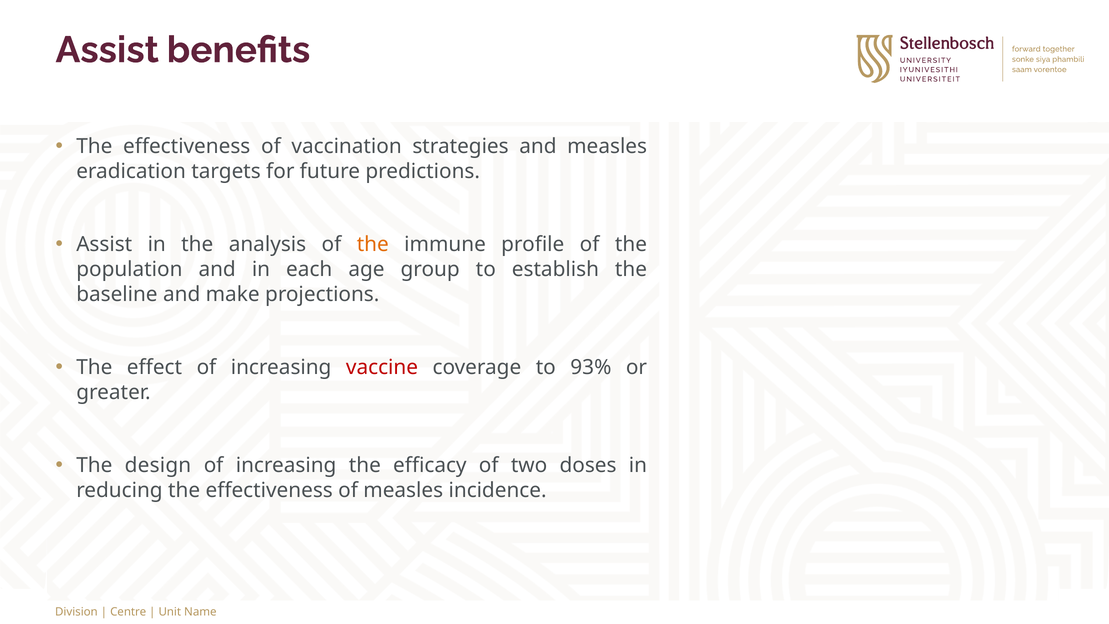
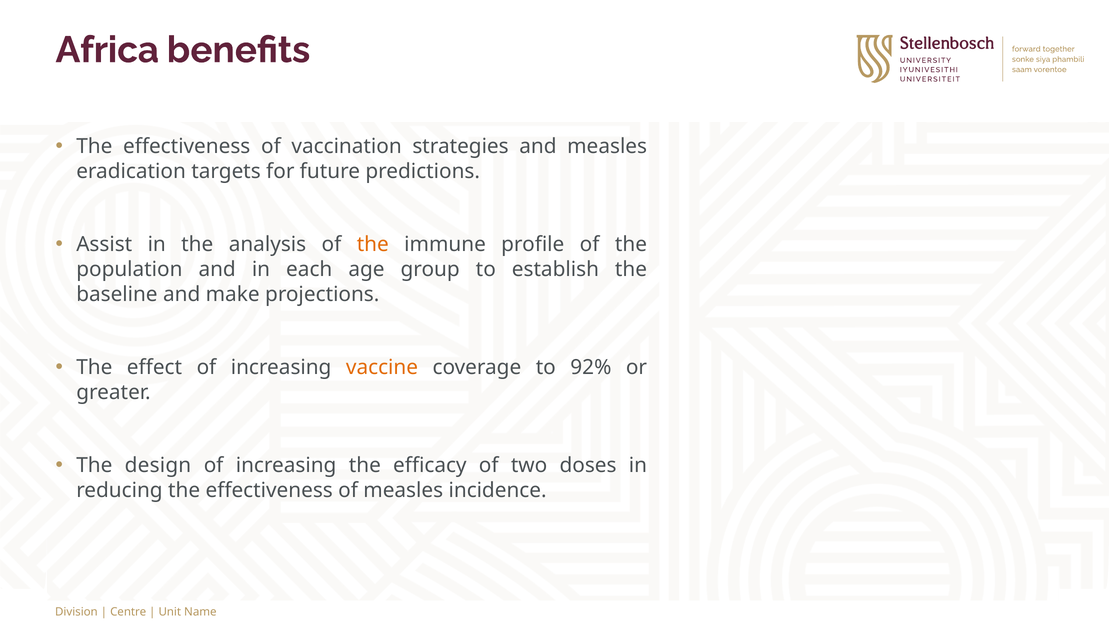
Assist: Assist -> Africa (107, 50)
vaccine colour: red -> orange (382, 367)
93%: 93% -> 92% (591, 367)
